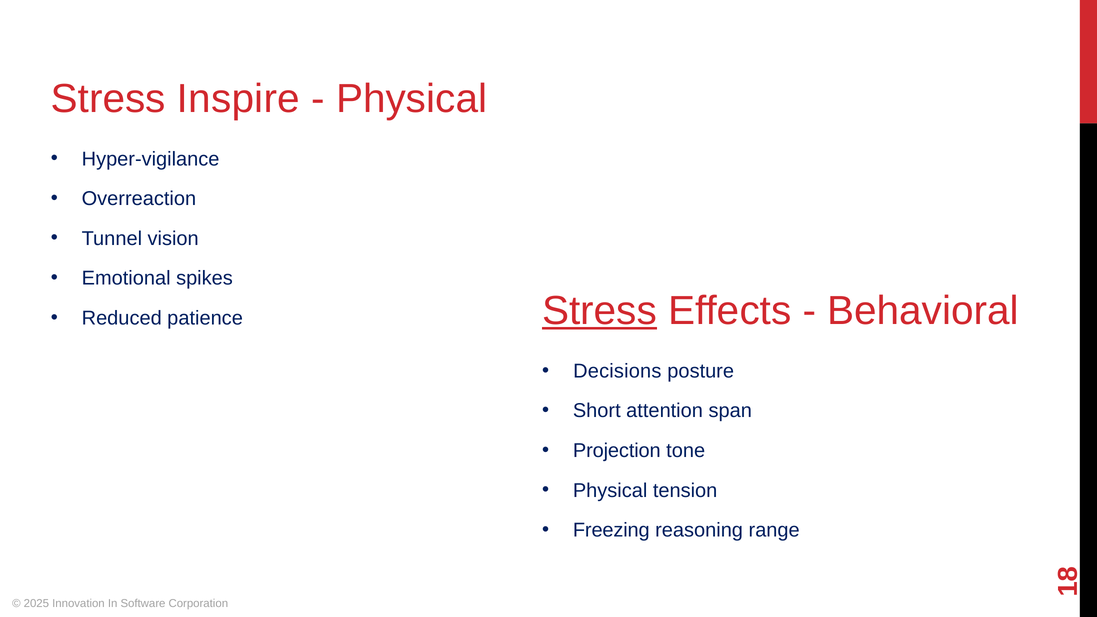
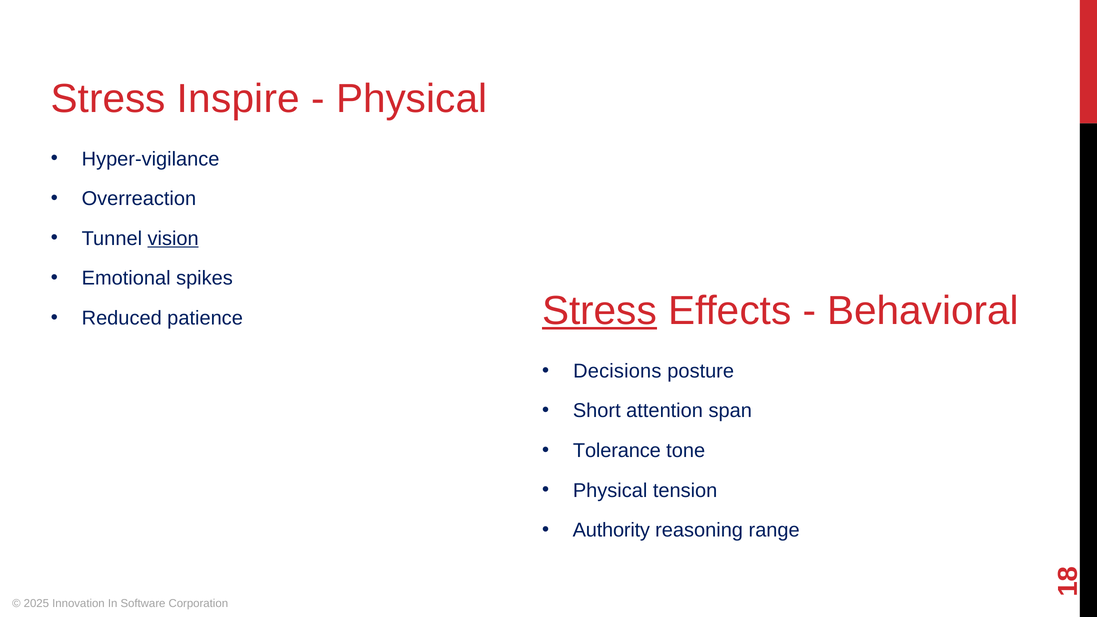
vision underline: none -> present (173, 239)
Projection: Projection -> Tolerance (617, 451)
Freezing: Freezing -> Authority (611, 530)
